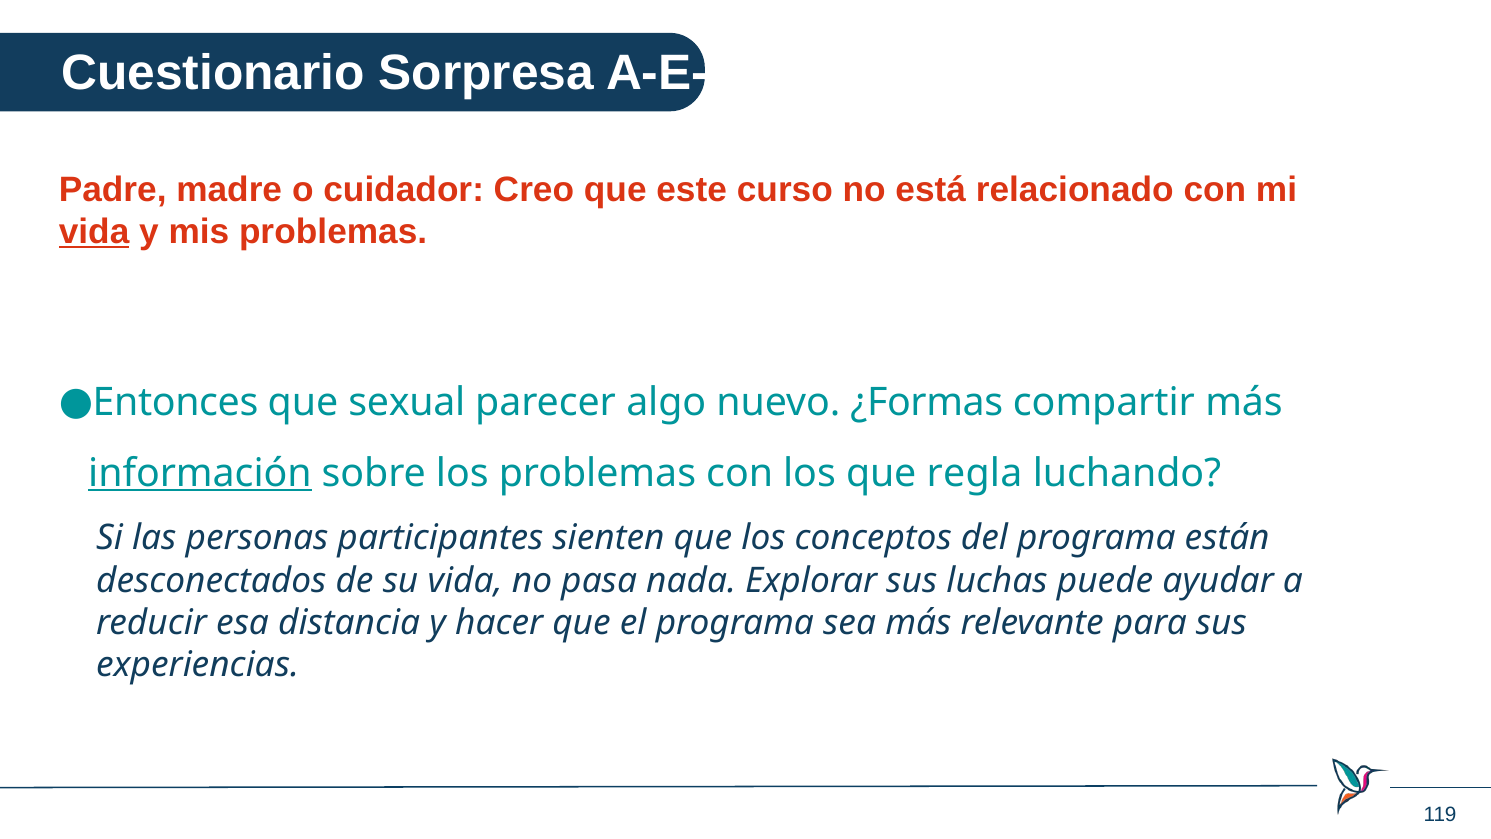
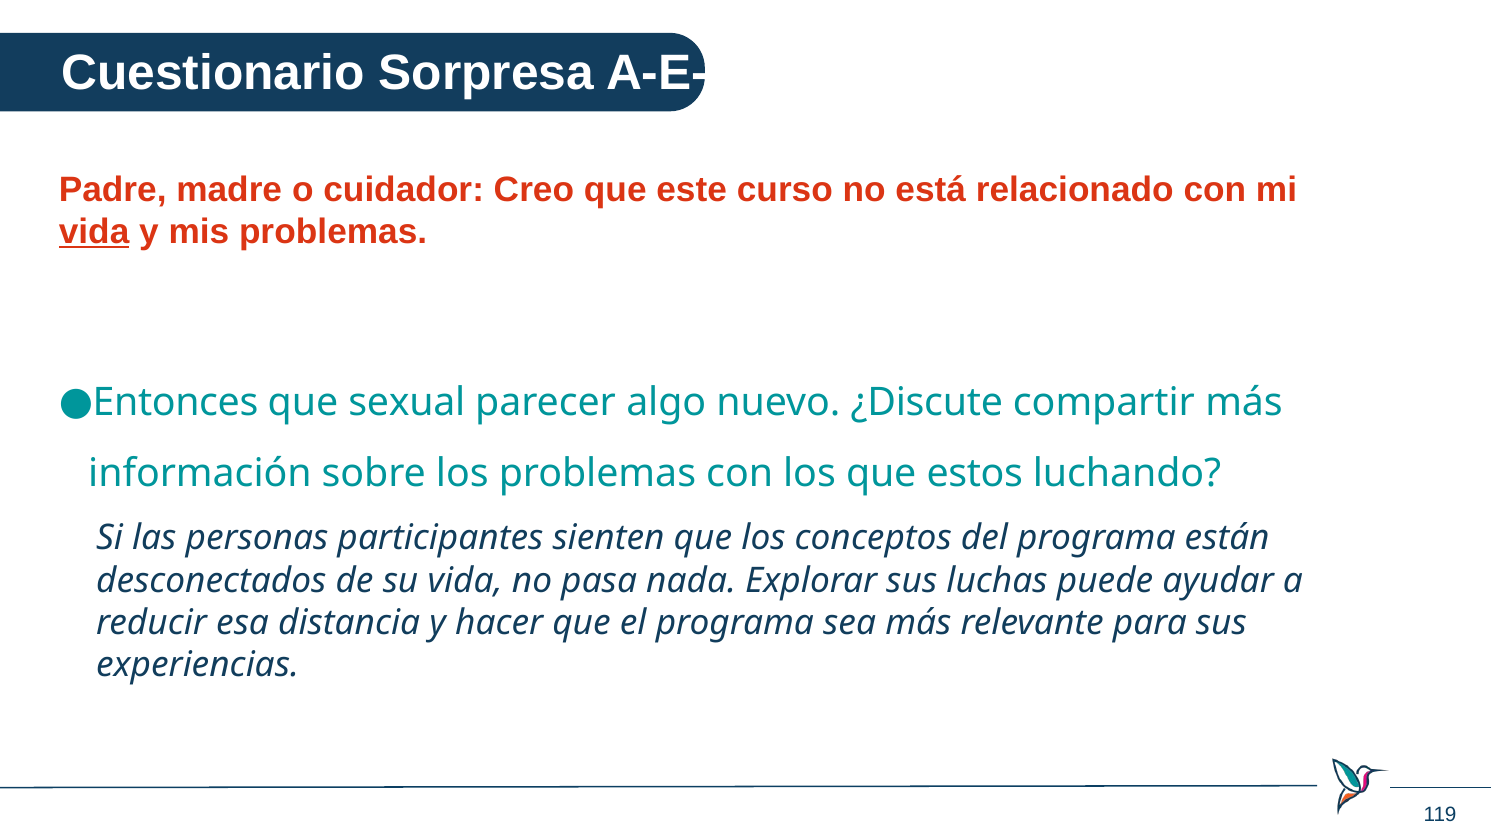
¿Formas: ¿Formas -> ¿Discute (927, 402)
información underline: present -> none (200, 473)
regla: regla -> estos (975, 473)
